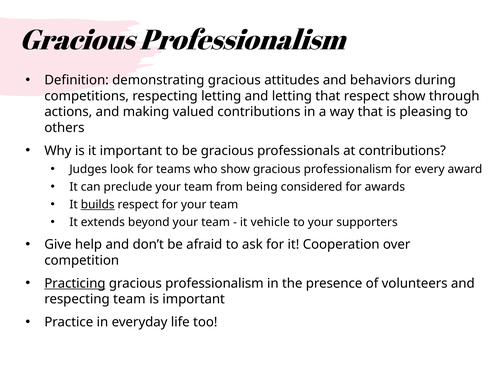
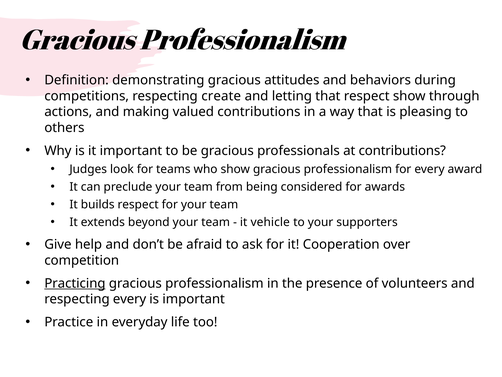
respecting letting: letting -> create (221, 96)
builds underline: present -> none (98, 204)
respecting team: team -> every (130, 299)
